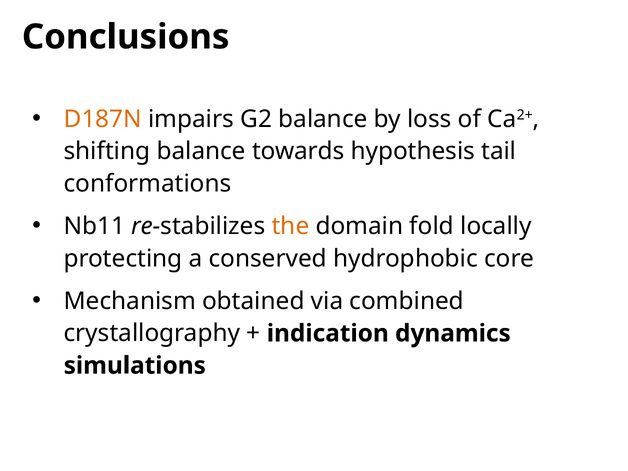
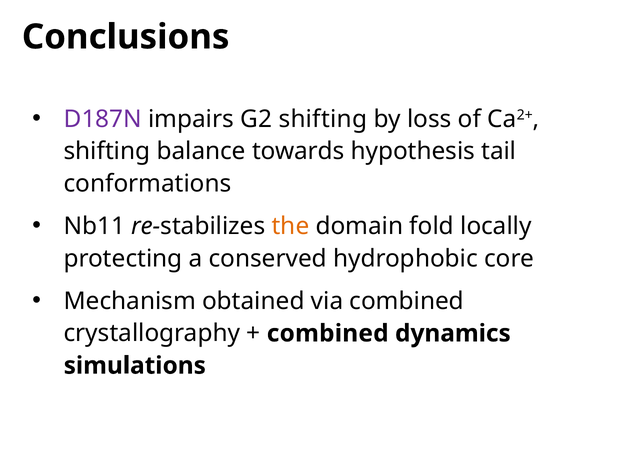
D187N colour: orange -> purple (103, 119)
G2 balance: balance -> shifting (323, 119)
indication: indication -> combined (328, 333)
